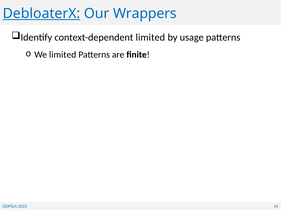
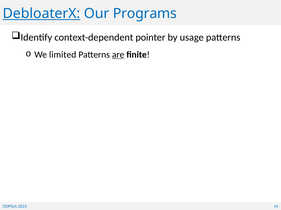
Wrappers: Wrappers -> Programs (145, 14)
context-dependent limited: limited -> pointer (150, 38)
are underline: none -> present (118, 55)
